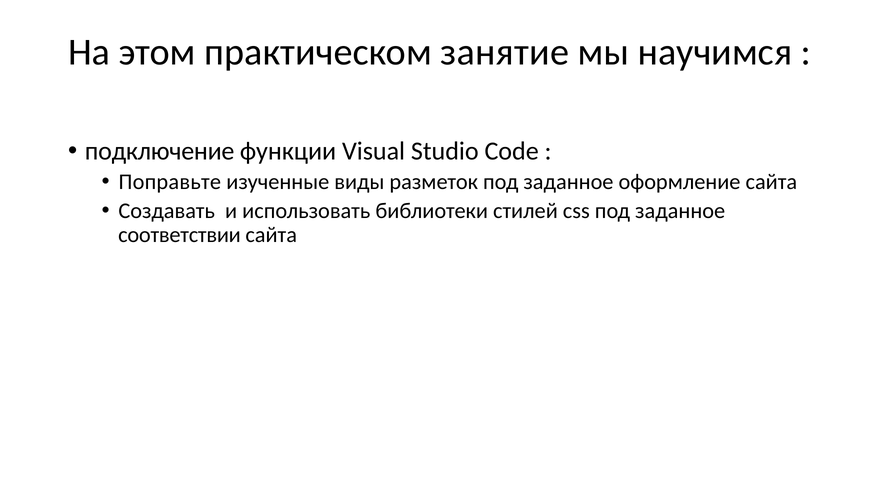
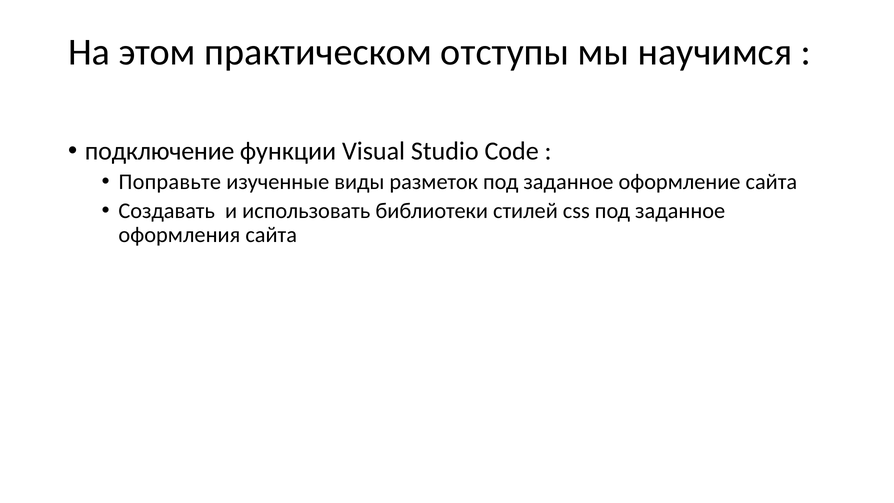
занятие: занятие -> отступы (505, 52)
соответствии: соответствии -> оформления (179, 235)
